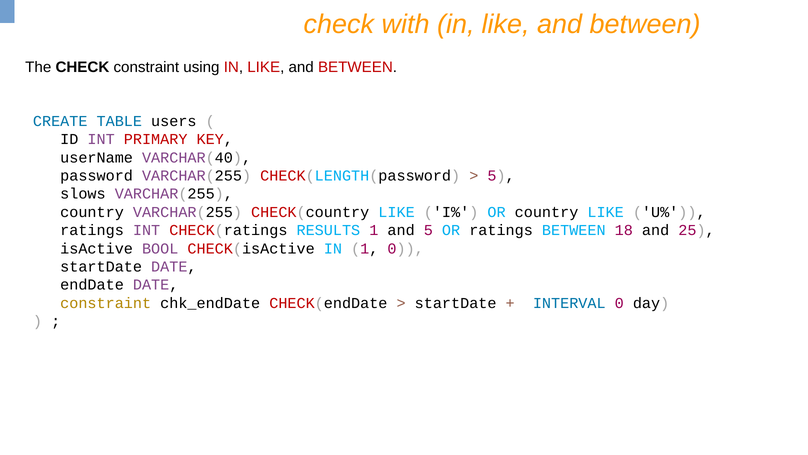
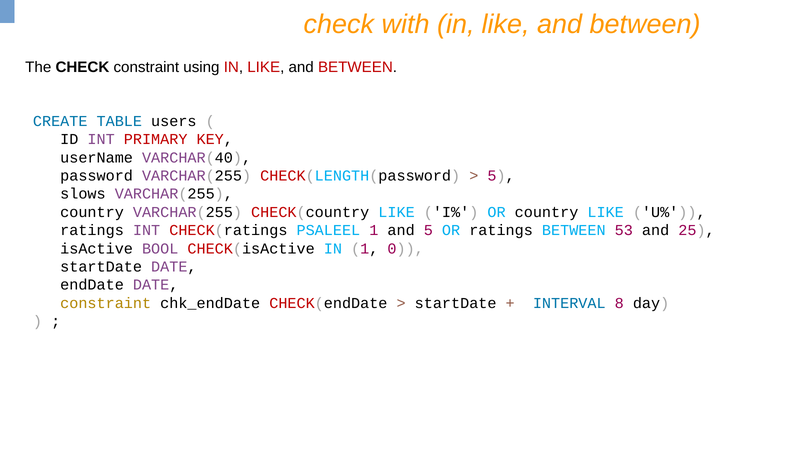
RESULTS: RESULTS -> PSALEEL (328, 230)
18: 18 -> 53 (624, 230)
INTERVAL 0: 0 -> 8 (619, 303)
